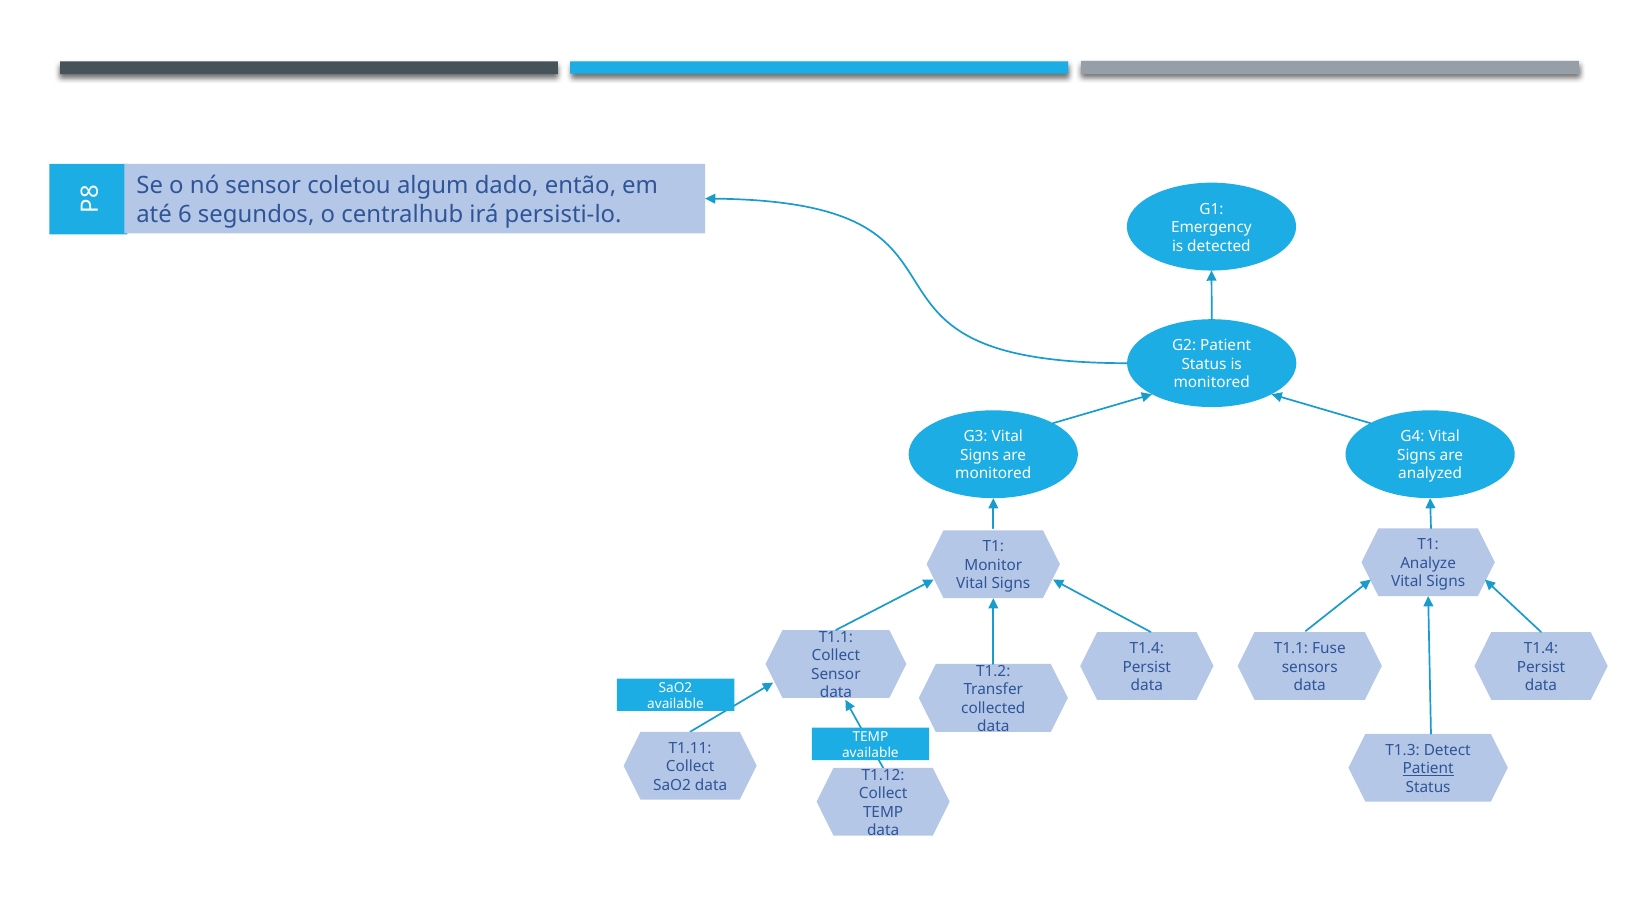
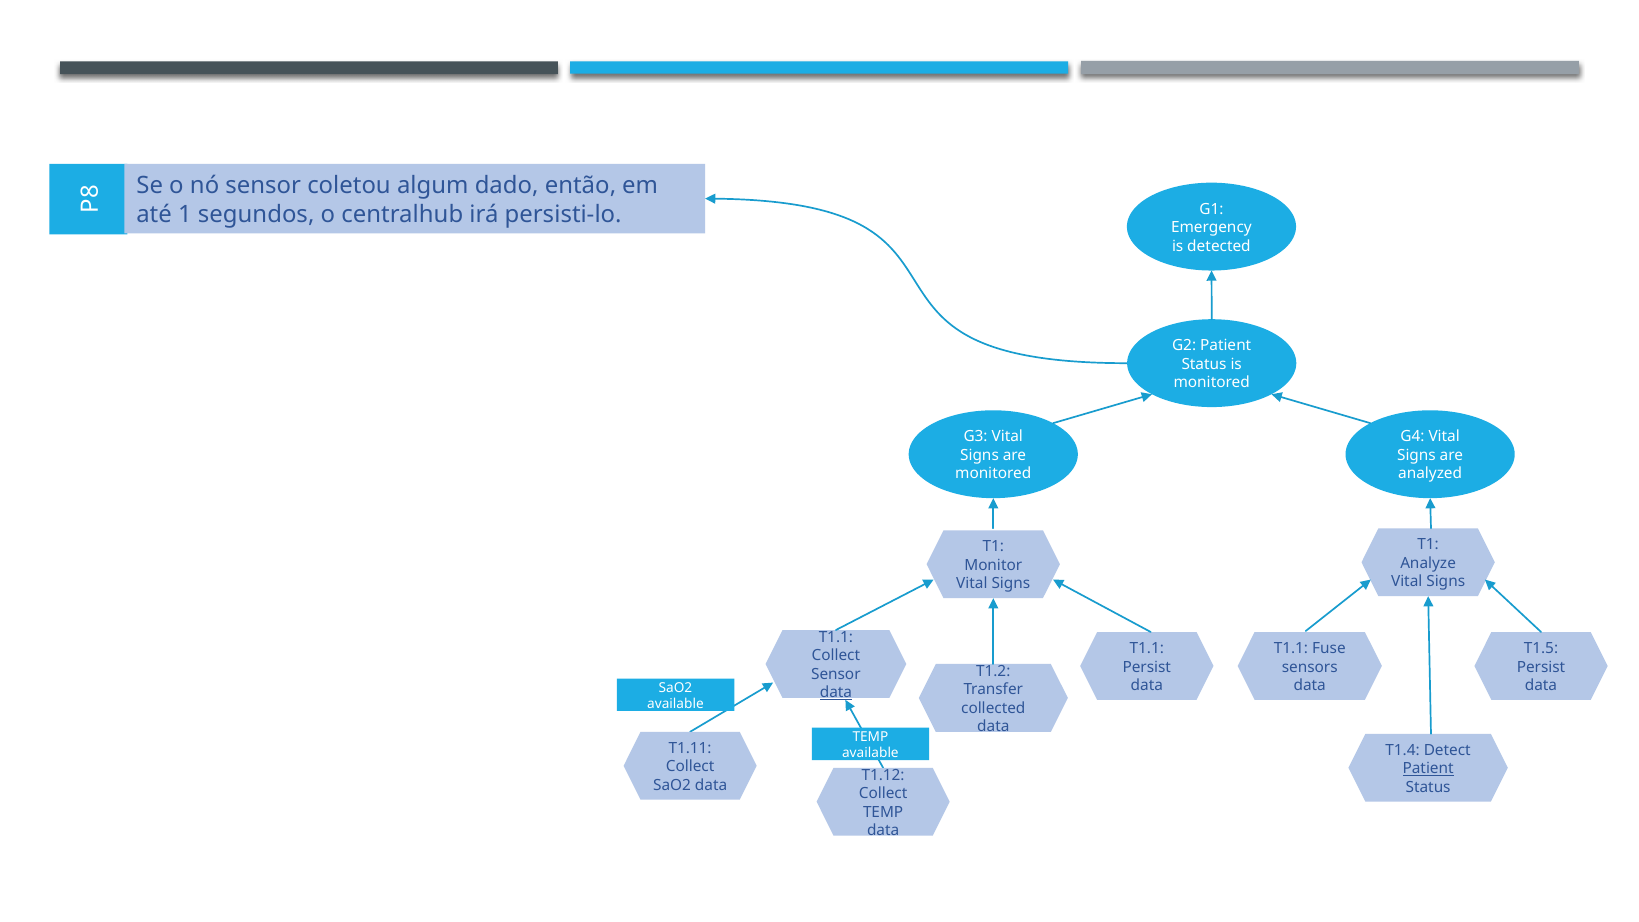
6: 6 -> 1 (185, 215)
T1.4: T1.4 -> T1.1 (1147, 648)
T1.4: T1.4 -> T1.5 (1541, 648)
data underline: none -> present (836, 693)
T1.3: T1.3 -> T1.4 (1403, 750)
